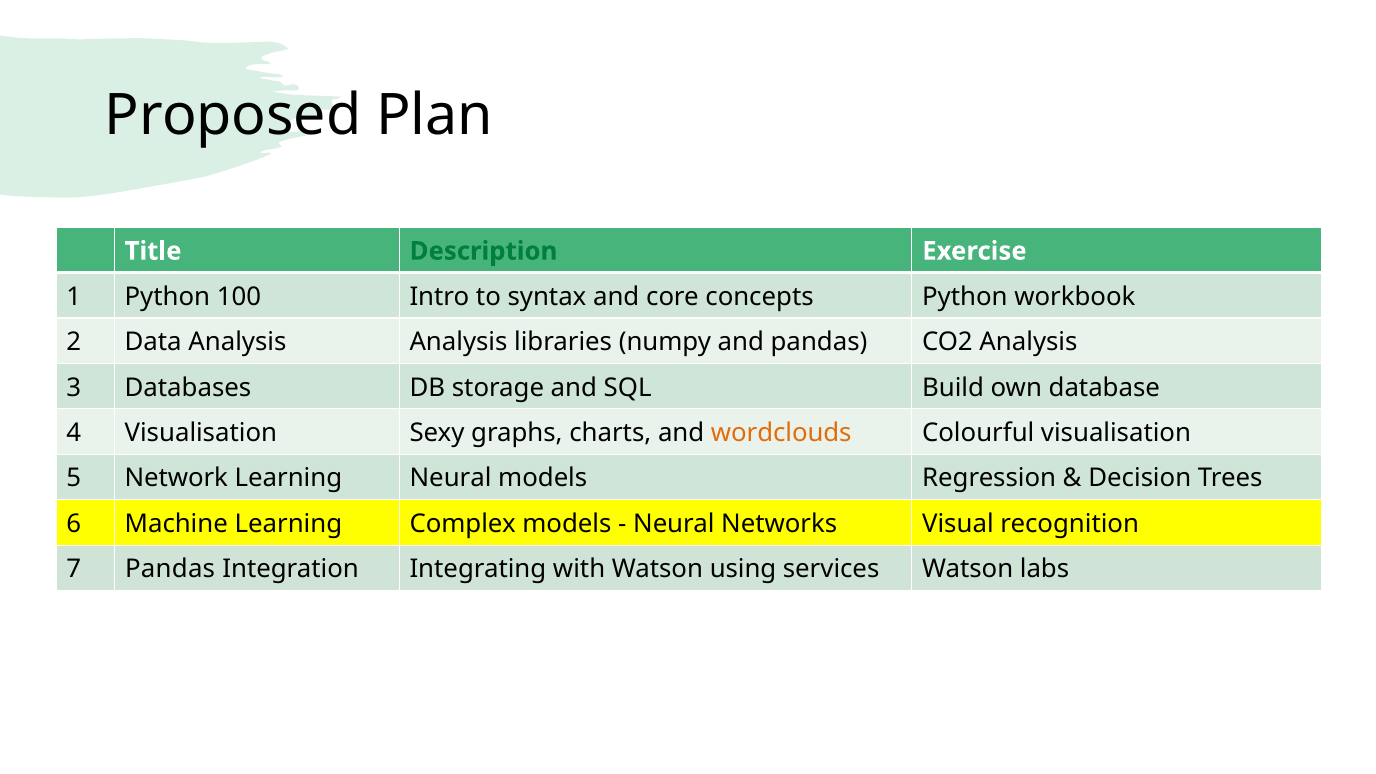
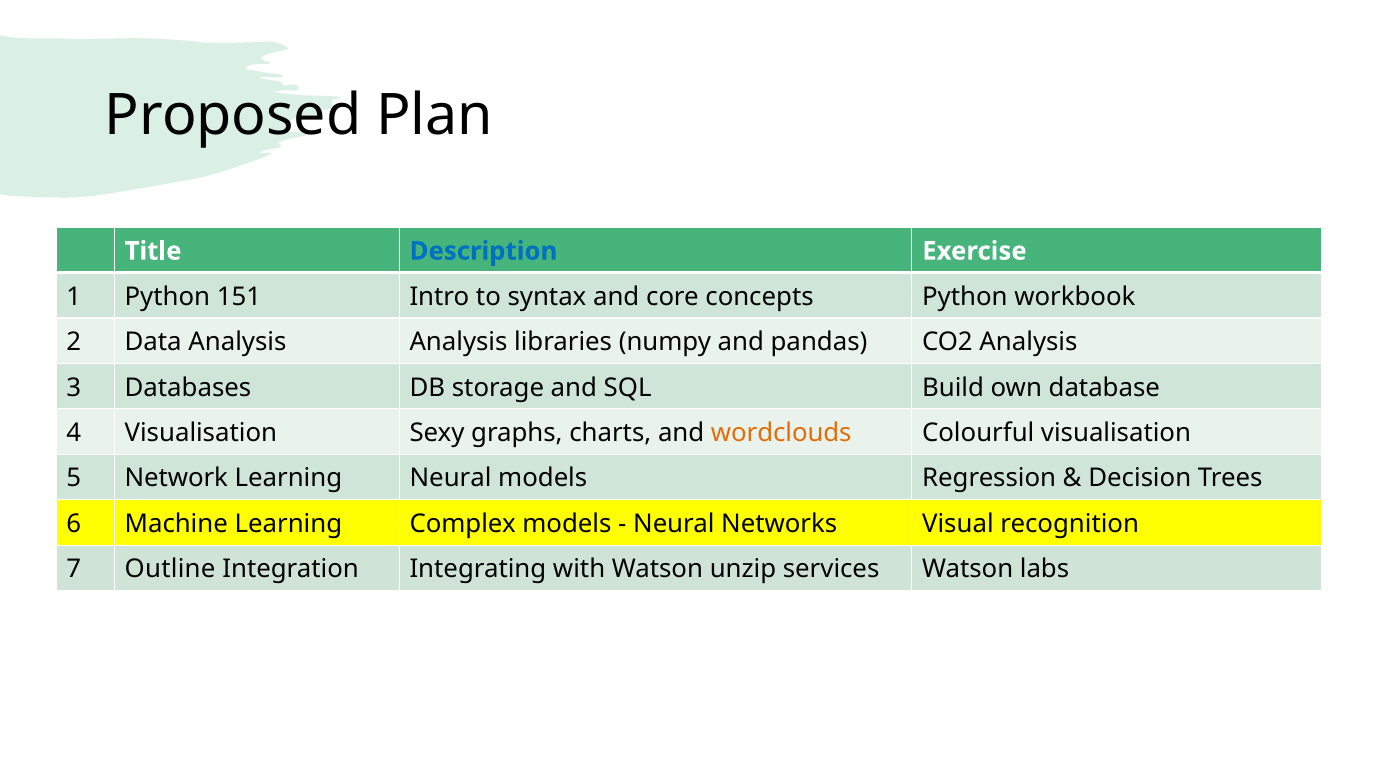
Description colour: green -> blue (483, 251)
100: 100 -> 151 (239, 297)
7 Pandas: Pandas -> Outline (170, 569)
using: using -> unzip (743, 569)
